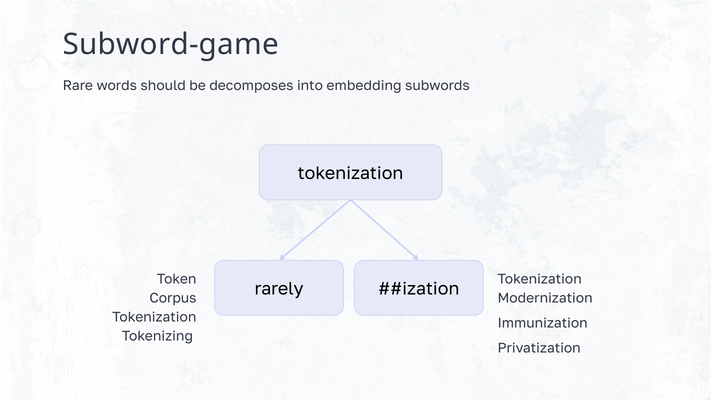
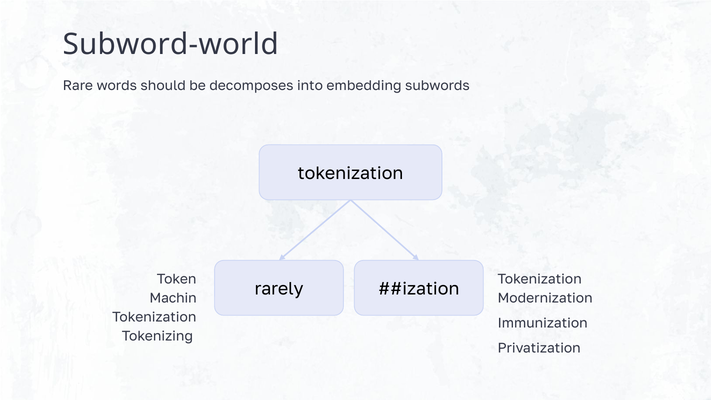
Subword-game: Subword-game -> Subword-world (171, 44)
Corpus: Corpus -> Machin (173, 298)
